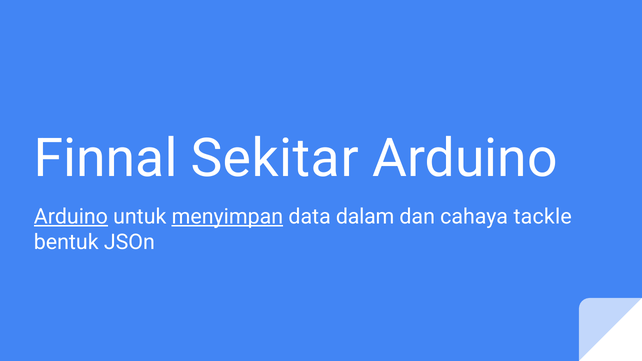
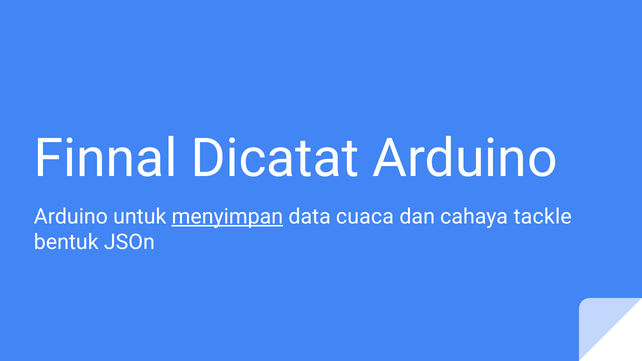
Sekitar: Sekitar -> Dicatat (275, 158)
Arduino underline: present -> none (71, 217)
dalam: dalam -> cuaca (365, 217)
